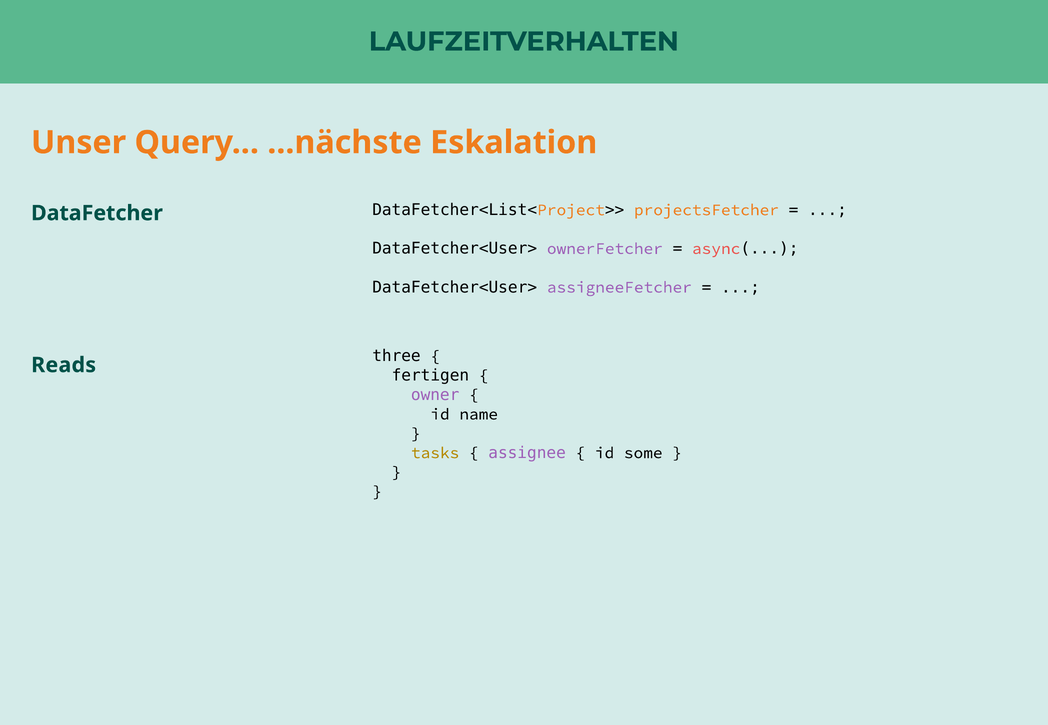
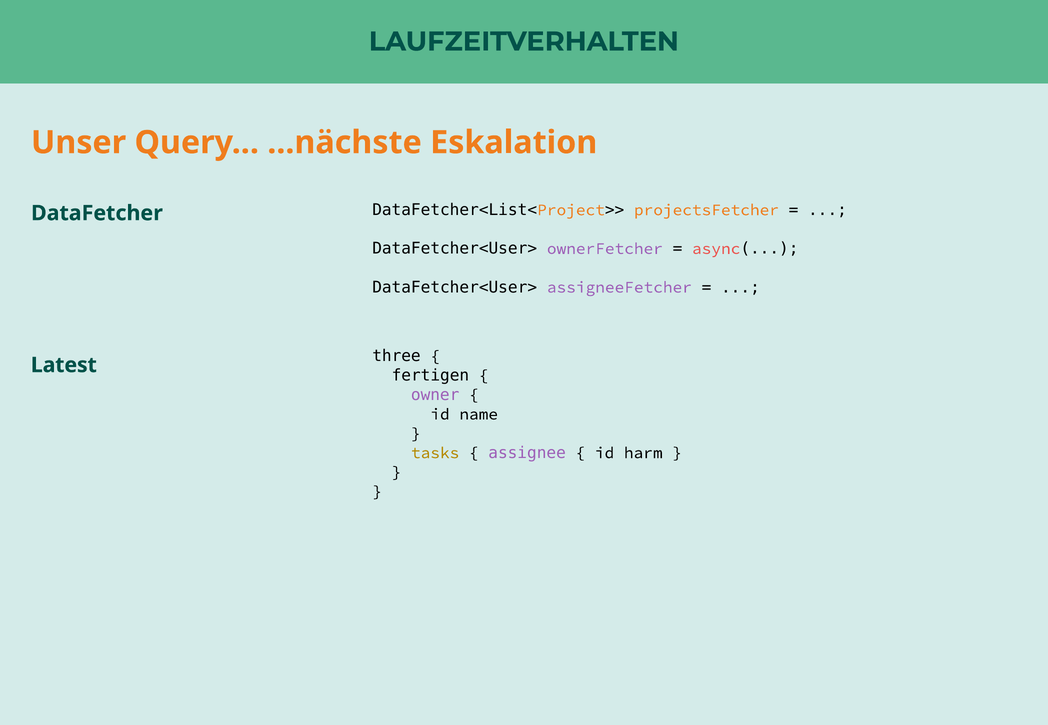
Reads: Reads -> Latest (64, 365)
some: some -> harm (643, 453)
